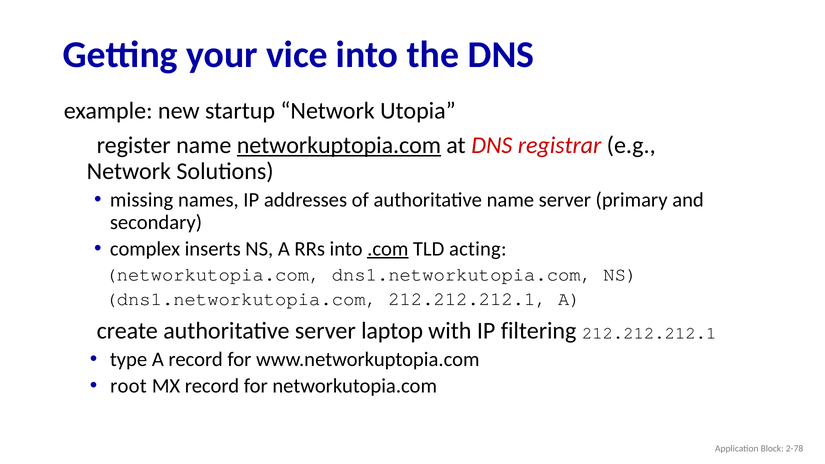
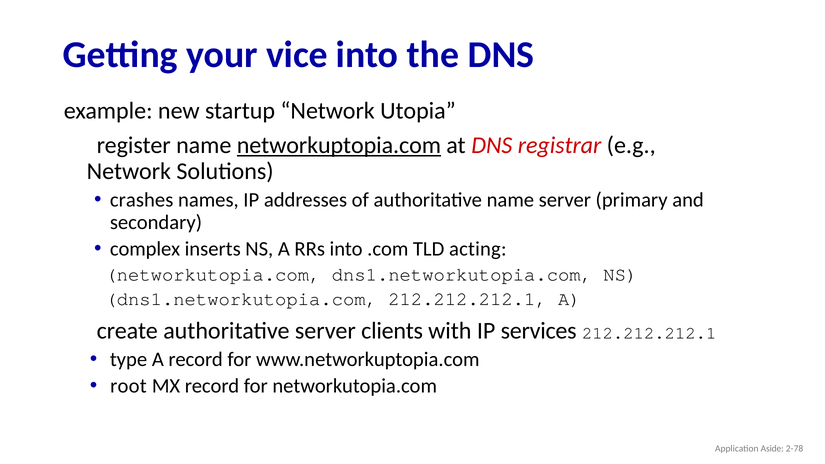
missing: missing -> crashes (142, 200)
.com underline: present -> none (388, 249)
laptop: laptop -> clients (392, 331)
filtering: filtering -> services (539, 331)
Block: Block -> Aside (772, 449)
